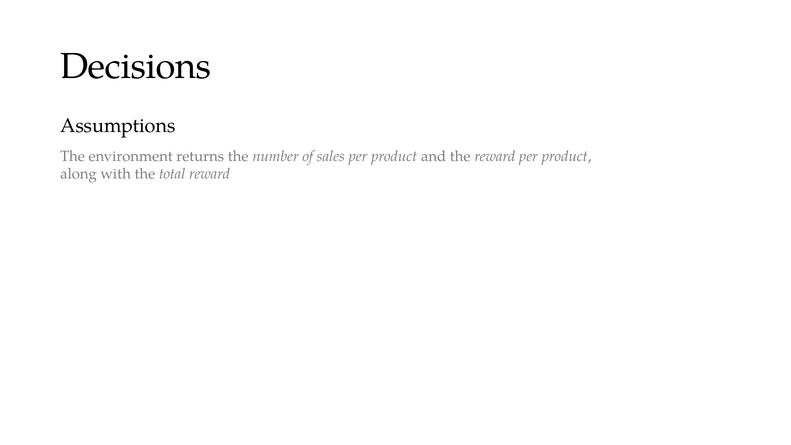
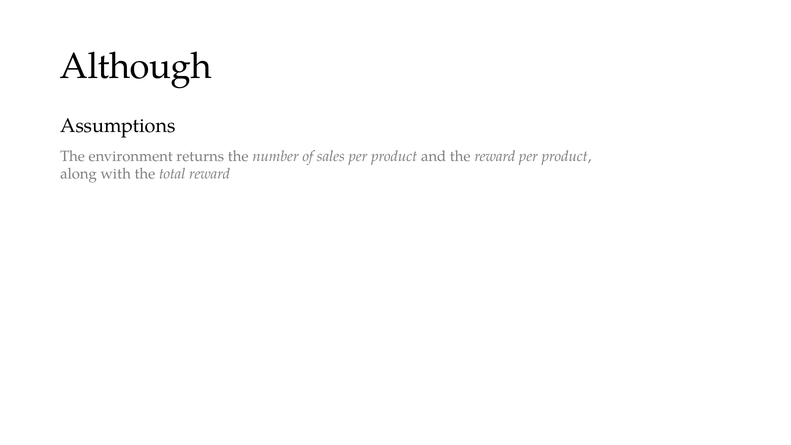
Decisions: Decisions -> Although (136, 66)
